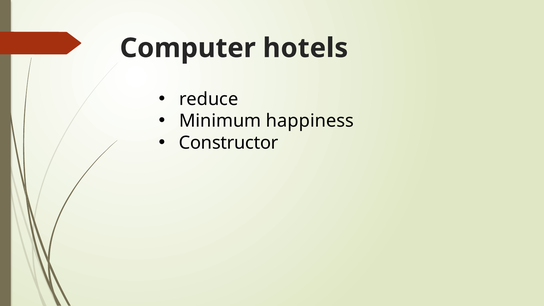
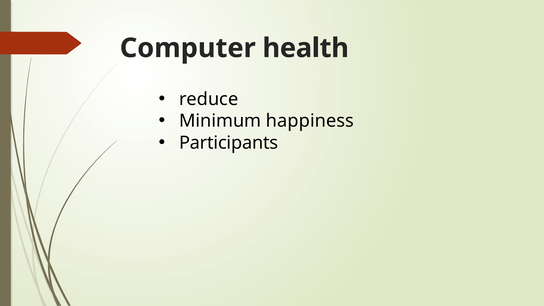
hotels: hotels -> health (306, 48)
Constructor: Constructor -> Participants (229, 143)
